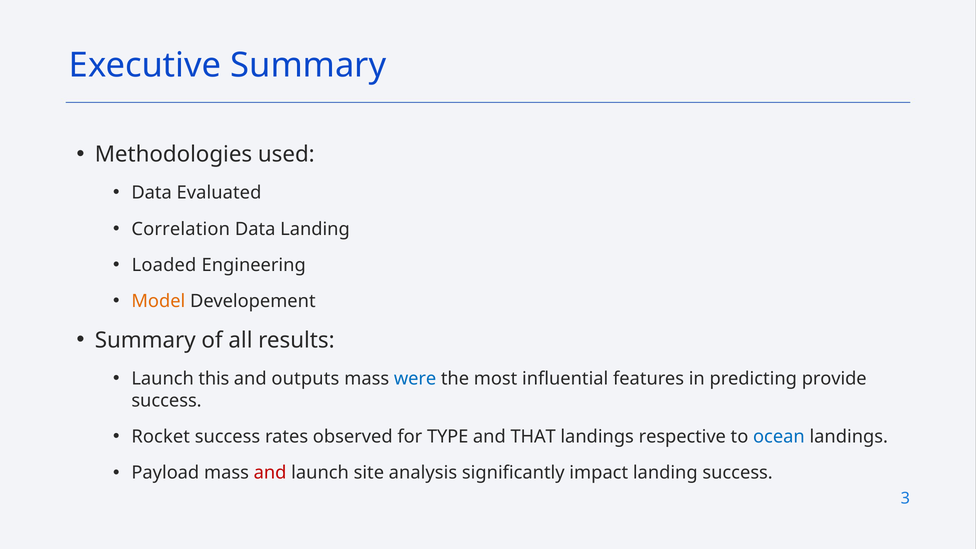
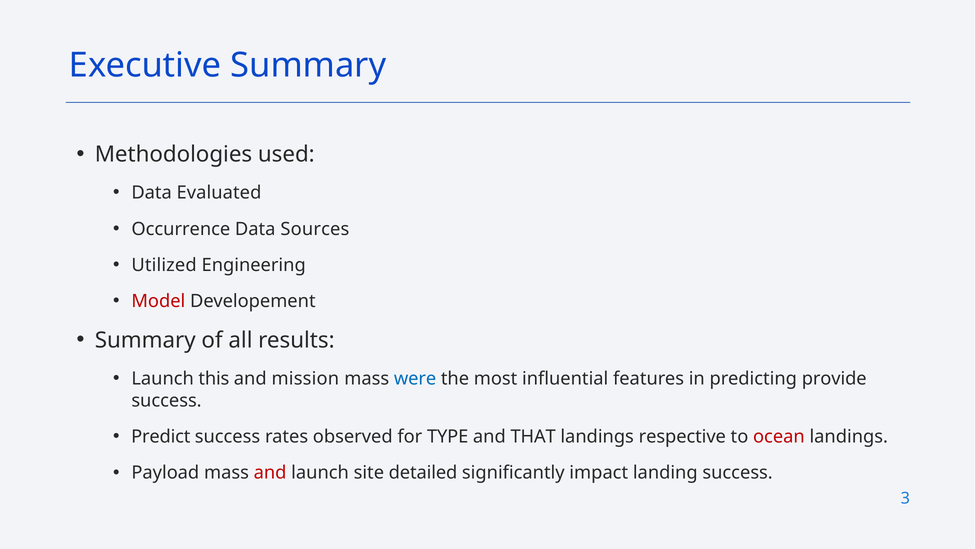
Correlation: Correlation -> Occurrence (181, 229)
Data Landing: Landing -> Sources (315, 229)
Loaded: Loaded -> Utilized (164, 265)
Model colour: orange -> red (158, 301)
outputs: outputs -> mission (305, 379)
Rocket: Rocket -> Predict (161, 437)
ocean colour: blue -> red (779, 437)
analysis: analysis -> detailed (423, 473)
